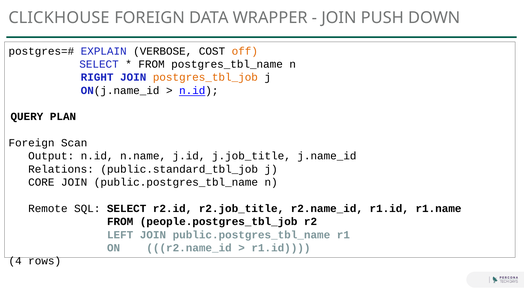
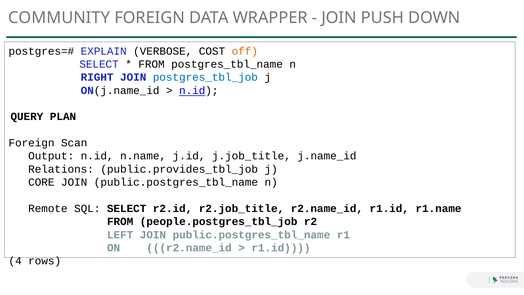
CLICKHOUSE: CLICKHOUSE -> COMMUNITY (59, 18)
postgres_tbl_job colour: orange -> blue (205, 77)
public.standard_tbl_job: public.standard_tbl_job -> public.provides_tbl_job (179, 169)
